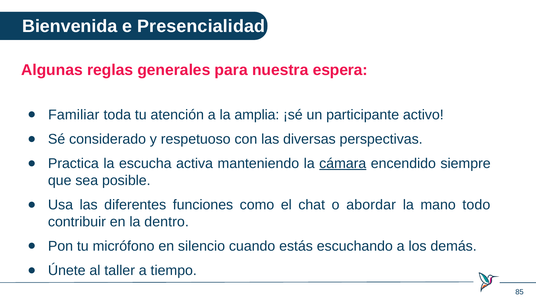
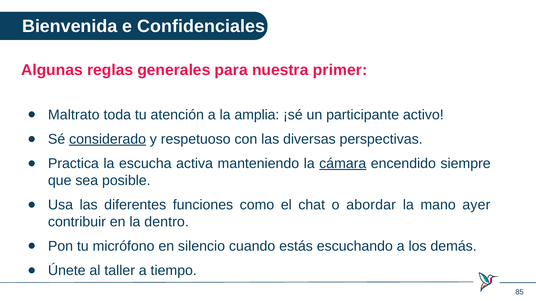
Presencialidad: Presencialidad -> Confidenciales (201, 26)
espera: espera -> primer (340, 70)
Familiar: Familiar -> Maltrato (74, 115)
considerado underline: none -> present (108, 139)
todo: todo -> ayer (476, 205)
